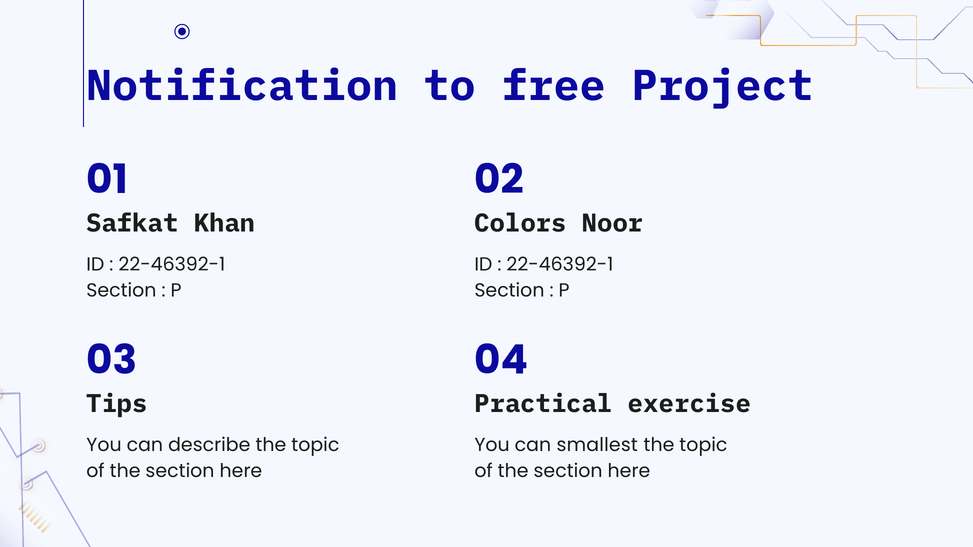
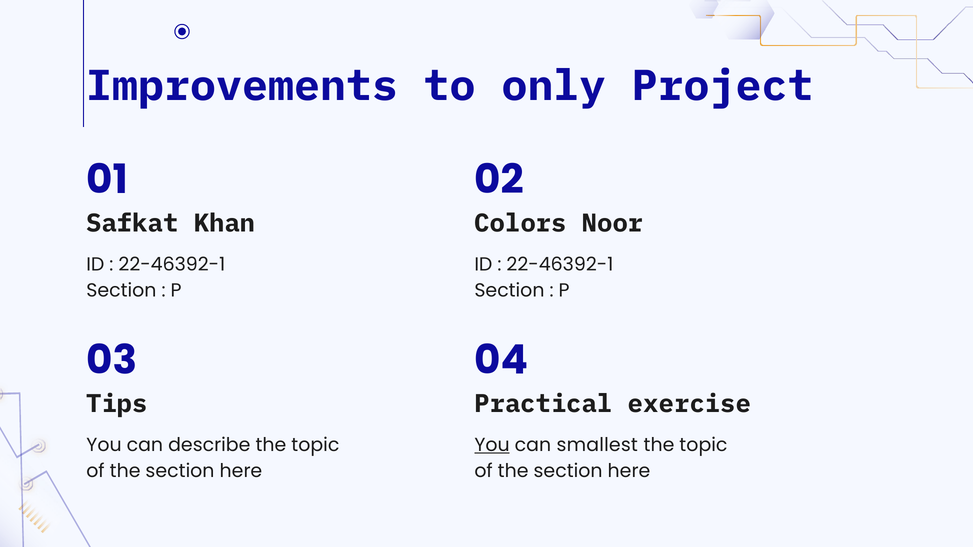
Notification: Notification -> Improvements (242, 86)
free: free -> only (554, 86)
You underline: none -> present (492, 445)
